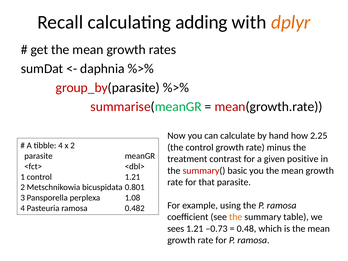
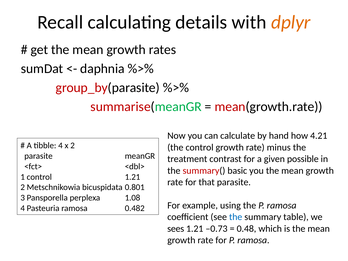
adding: adding -> details (201, 22)
2.25: 2.25 -> 4.21 (319, 136)
positive: positive -> possible (303, 159)
the colour: orange -> blue (236, 217)
